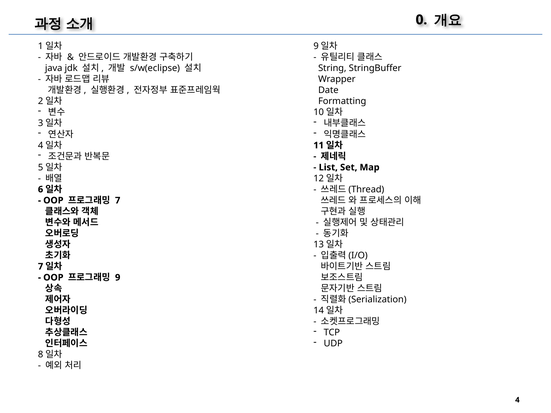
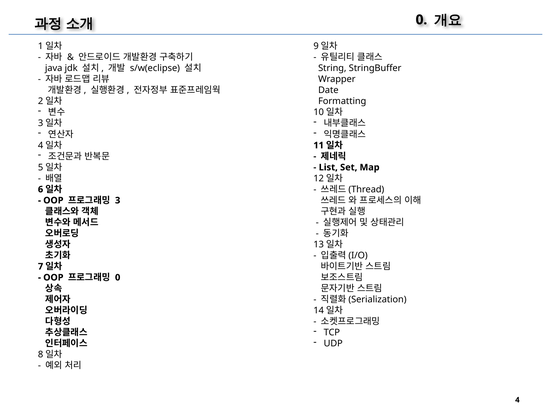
7: 7 -> 3 (118, 201)
9: 9 -> 0 (118, 278)
